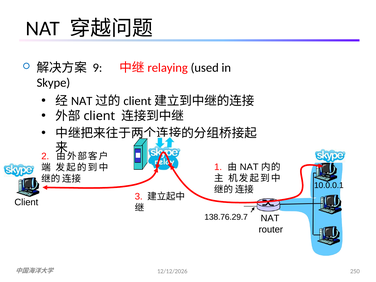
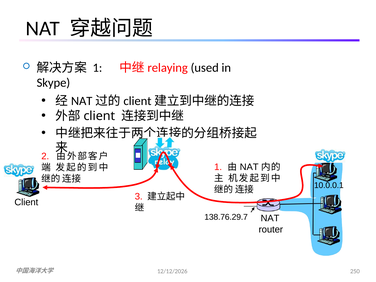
9: 9 -> 1 (97, 68)
